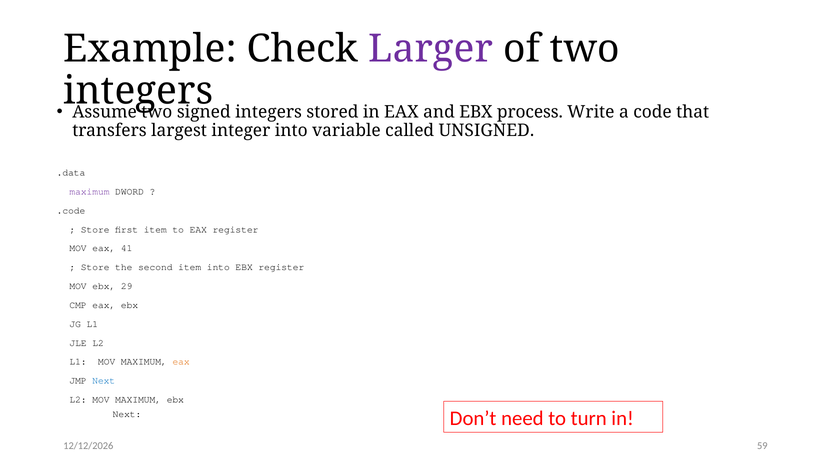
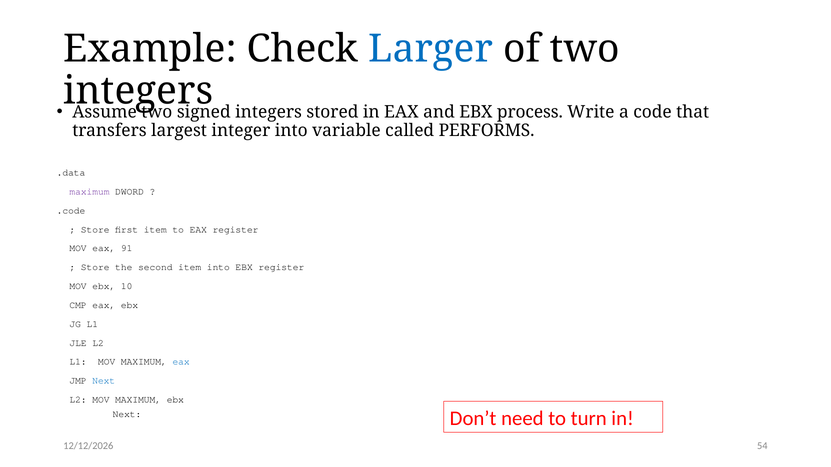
Larger colour: purple -> blue (431, 49)
UNSIGNED: UNSIGNED -> PERFORMS (487, 131)
41: 41 -> 91 (127, 249)
29: 29 -> 10 (127, 286)
eax colour: orange -> blue (181, 362)
59: 59 -> 54 (762, 446)
